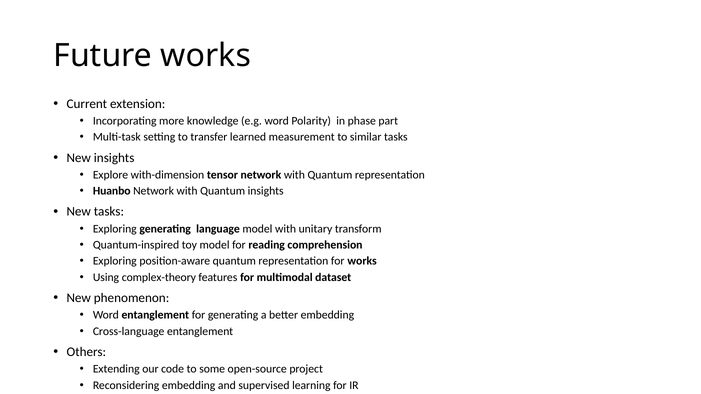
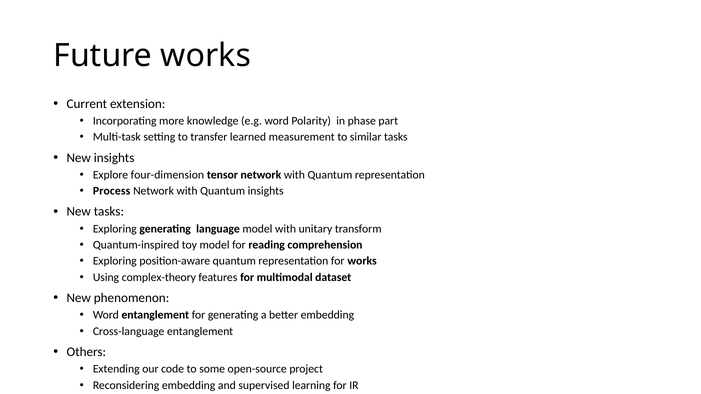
with-dimension: with-dimension -> four-dimension (167, 175)
Huanbo: Huanbo -> Process (112, 191)
